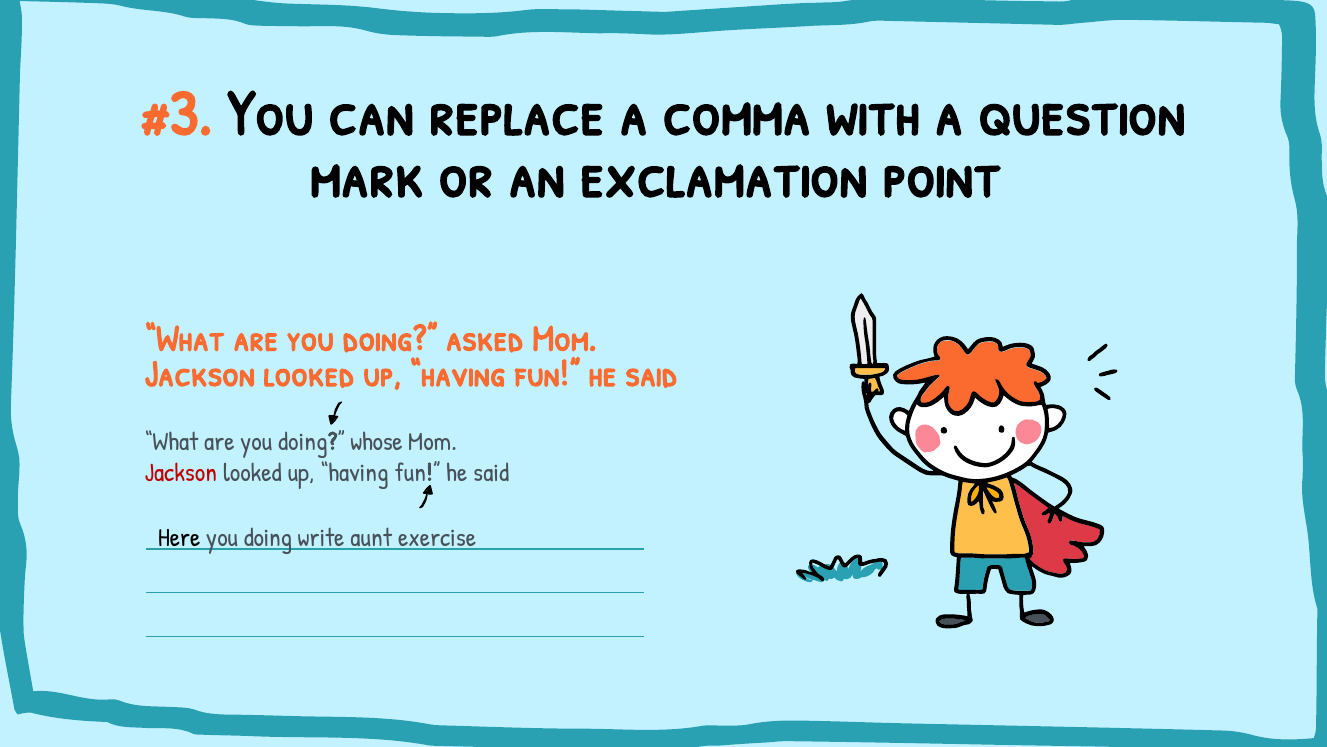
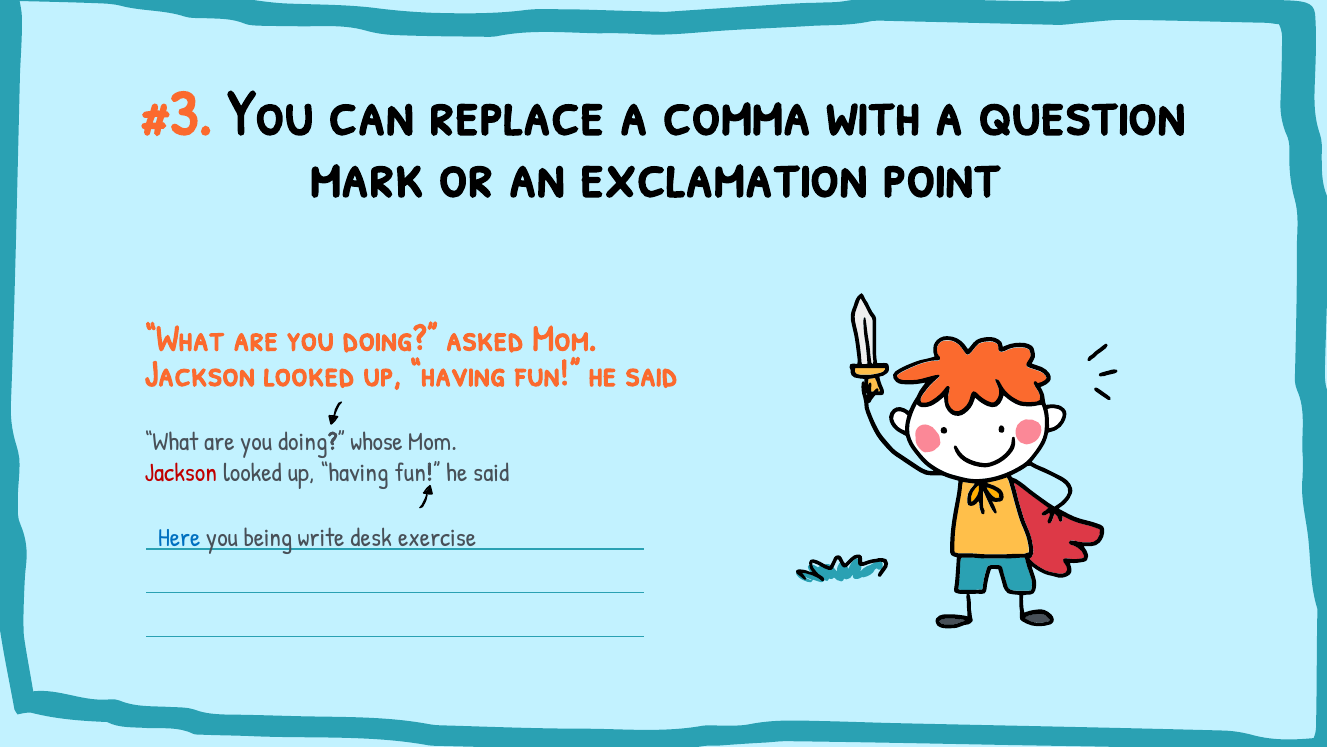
Here colour: black -> blue (179, 538)
doing: doing -> being (268, 538)
aunt: aunt -> desk (371, 538)
